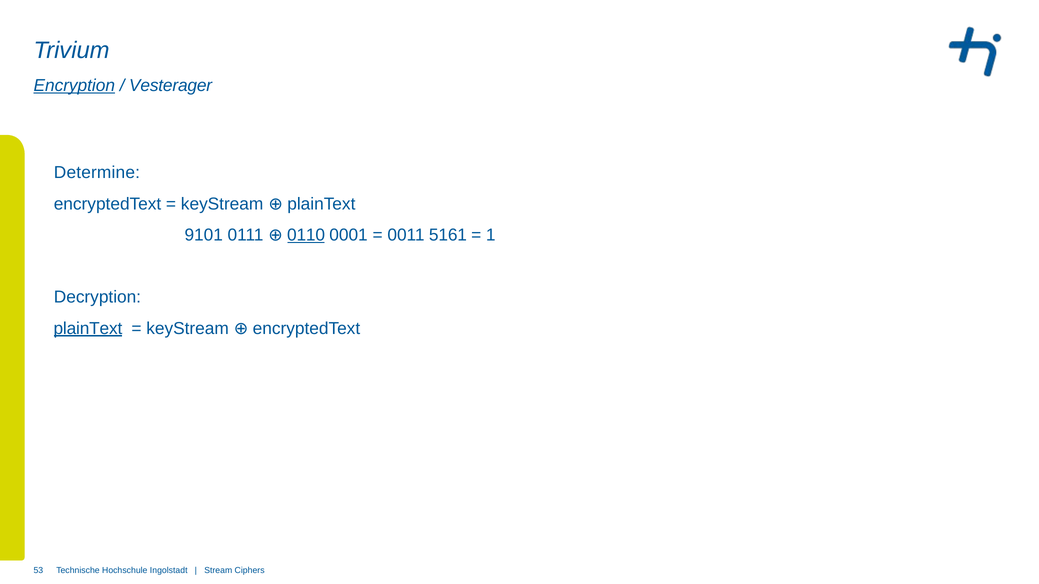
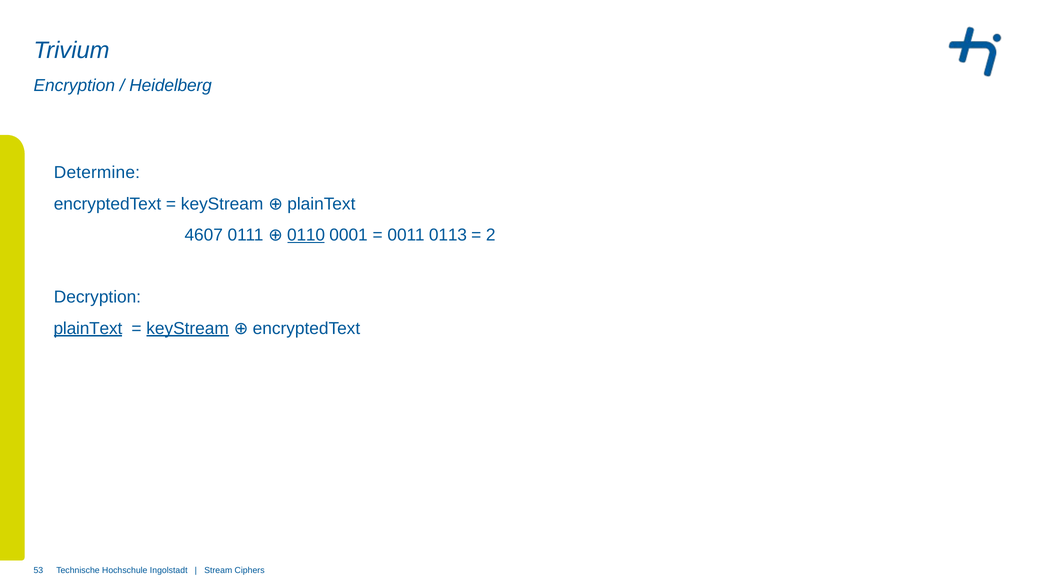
Encryption underline: present -> none (74, 85)
Vesterager: Vesterager -> Heidelberg (171, 85)
9101: 9101 -> 4607 (204, 235)
5161: 5161 -> 0113 (448, 235)
1: 1 -> 2 (491, 235)
keyStream underline: none -> present (188, 329)
